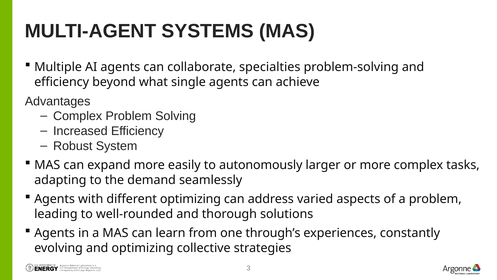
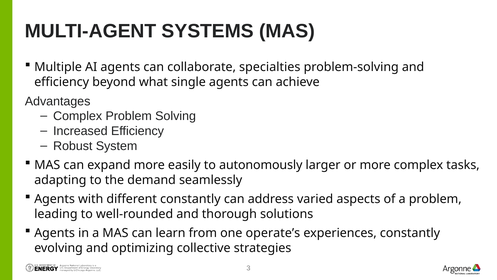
different optimizing: optimizing -> constantly (190, 199)
through’s: through’s -> operate’s (273, 233)
